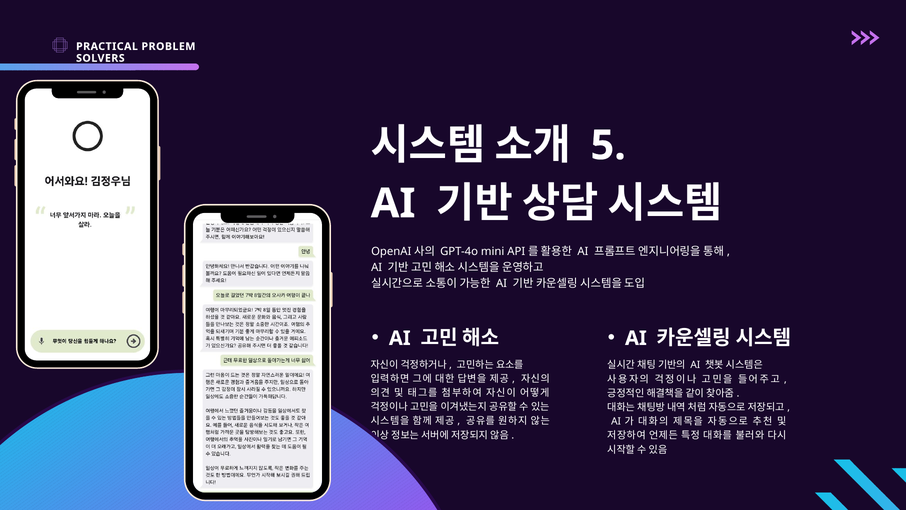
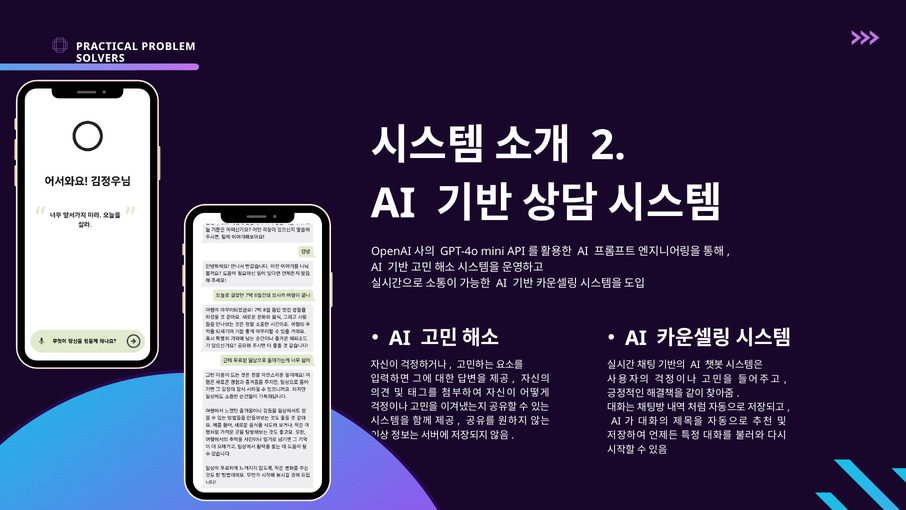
5: 5 -> 2 (608, 145)
